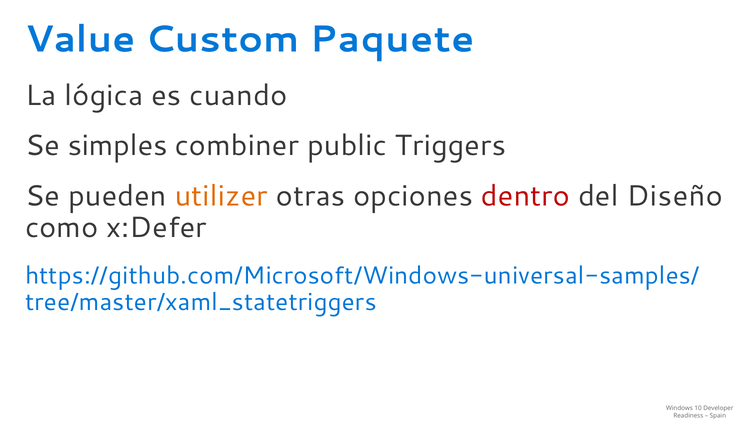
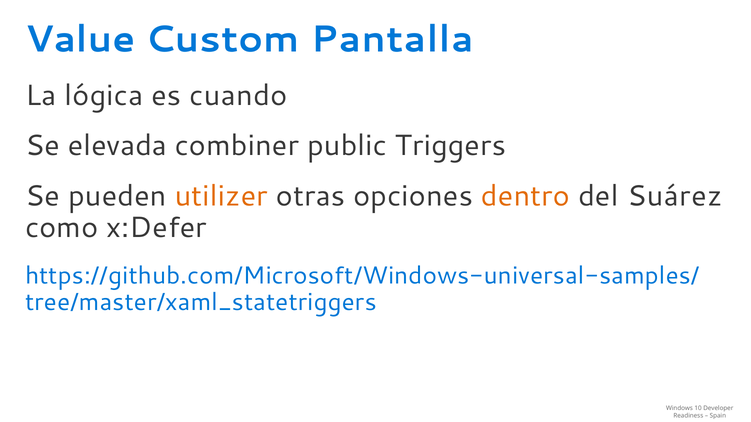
Paquete: Paquete -> Pantalla (392, 39)
simples: simples -> elevada (118, 146)
dentro colour: red -> orange (526, 196)
Diseño: Diseño -> Suárez (675, 196)
